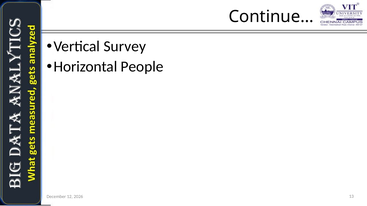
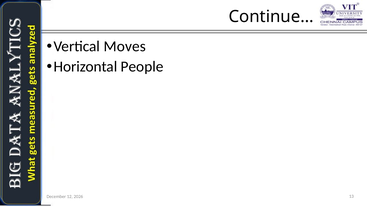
Survey: Survey -> Moves (125, 46)
